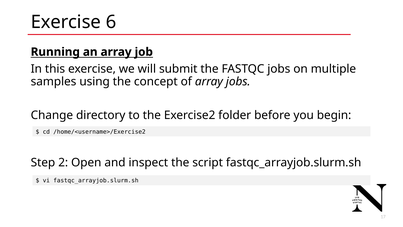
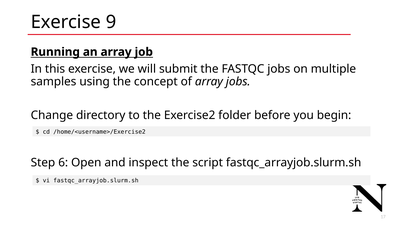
6: 6 -> 9 (111, 22)
2: 2 -> 6 (63, 162)
